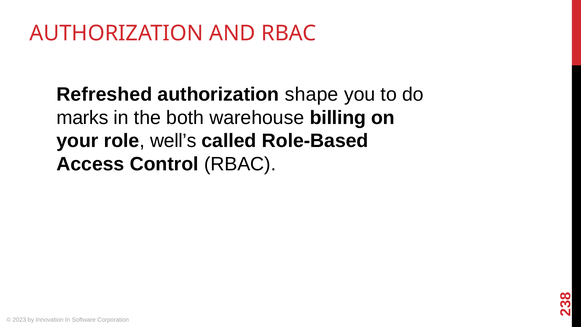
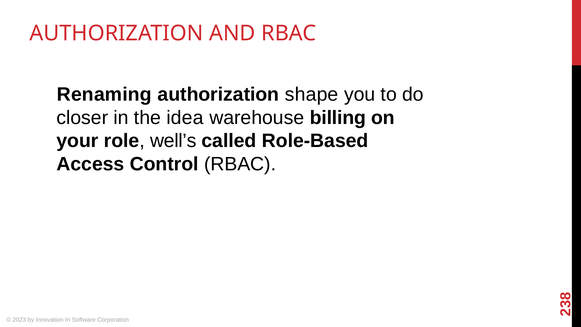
Refreshed: Refreshed -> Renaming (104, 94)
marks: marks -> closer (82, 118)
both: both -> idea (185, 118)
